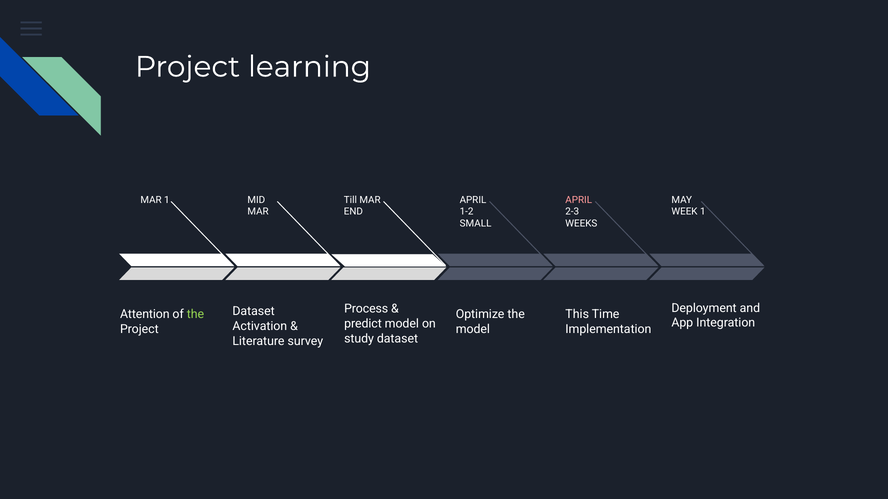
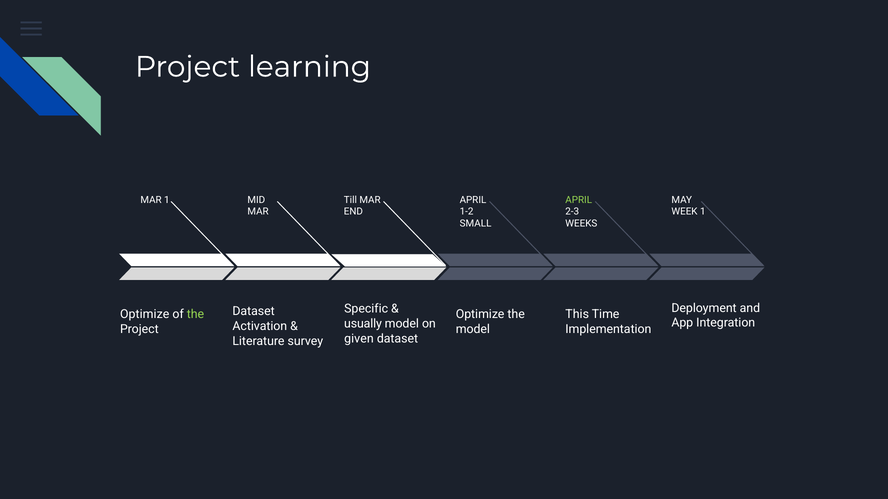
APRIL colour: pink -> light green (579, 200)
Process: Process -> Specific (366, 309)
Attention: Attention -> Optimize (145, 315)
predict: predict -> usually (363, 324)
study: study -> given (359, 339)
